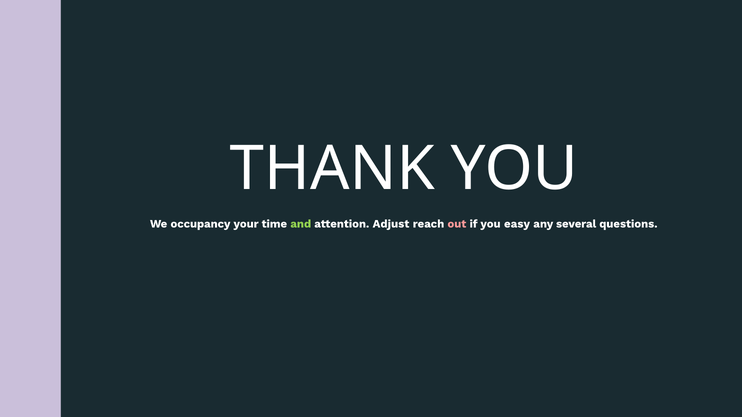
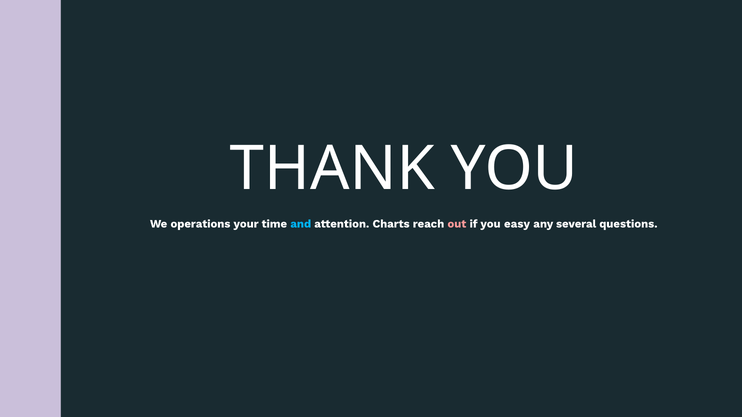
occupancy: occupancy -> operations (200, 224)
and colour: light green -> light blue (301, 224)
Adjust: Adjust -> Charts (391, 224)
